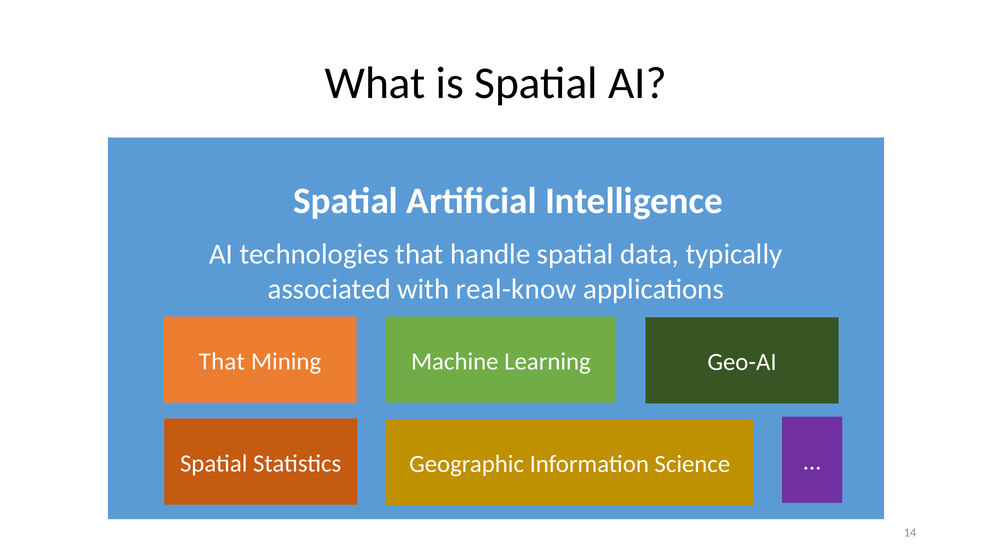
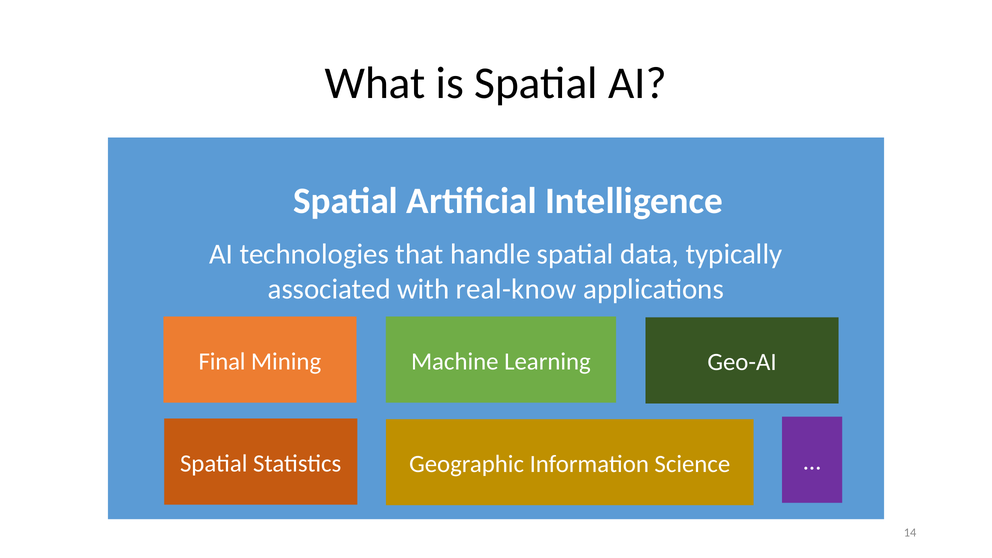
That: That -> Final (222, 361)
